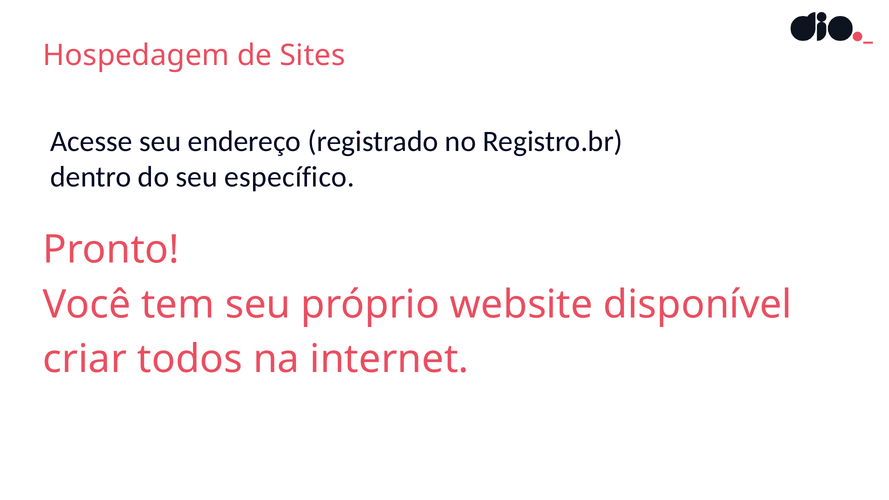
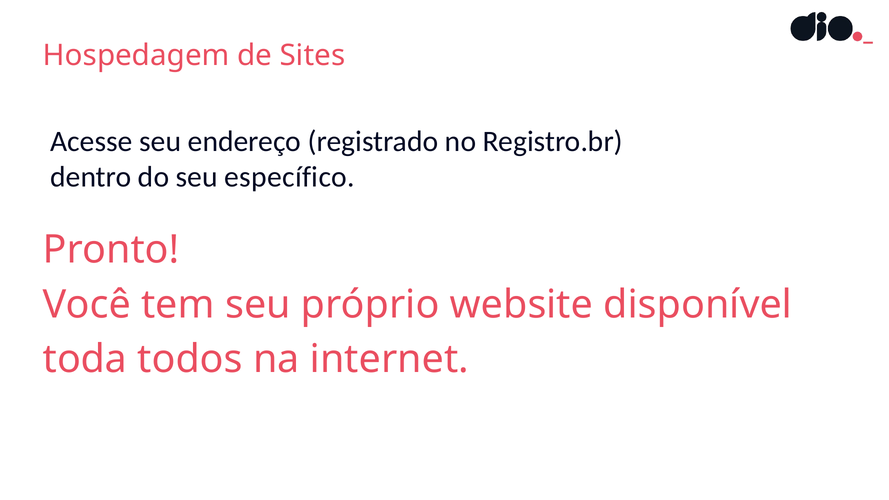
criar: criar -> toda (85, 359)
